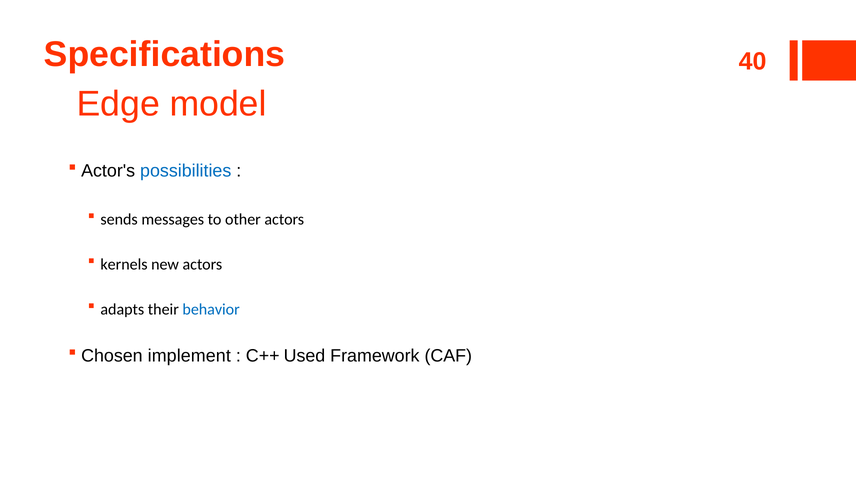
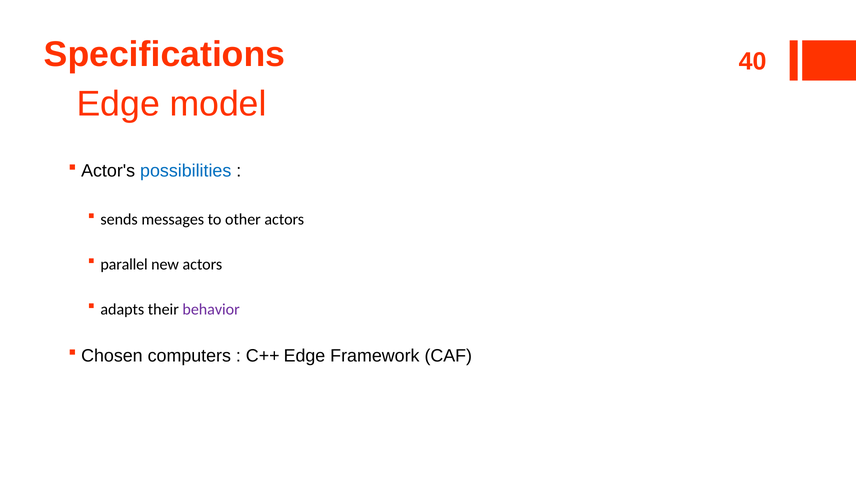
kernels: kernels -> parallel (124, 264)
behavior colour: blue -> purple (211, 309)
implement: implement -> computers (189, 355)
C++ Used: Used -> Edge (304, 355)
